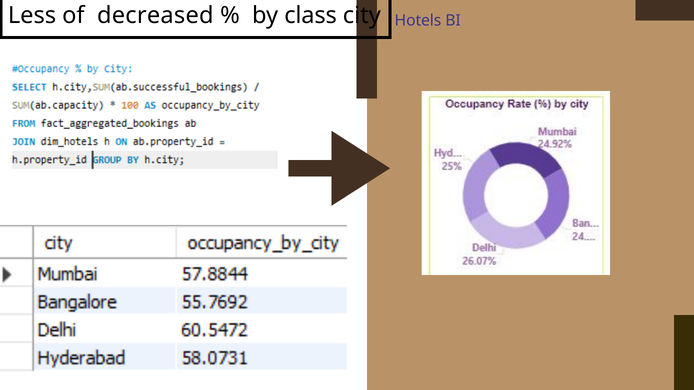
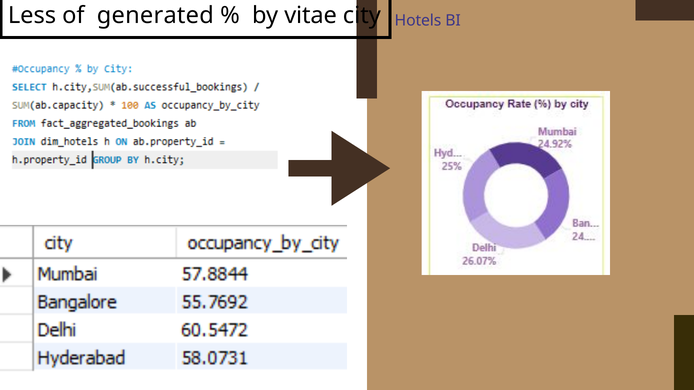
decreased: decreased -> generated (155, 16)
by class: class -> vitae (311, 16)
